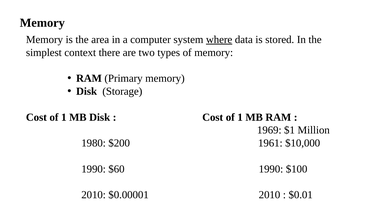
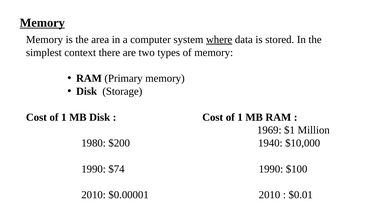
Memory underline: none -> present (42, 23)
1961: 1961 -> 1940 (270, 143)
$60: $60 -> $74 (116, 169)
